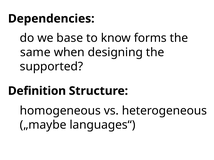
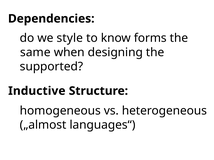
base: base -> style (70, 38)
Definition: Definition -> Inductive (37, 91)
„maybe: „maybe -> „almost (43, 125)
